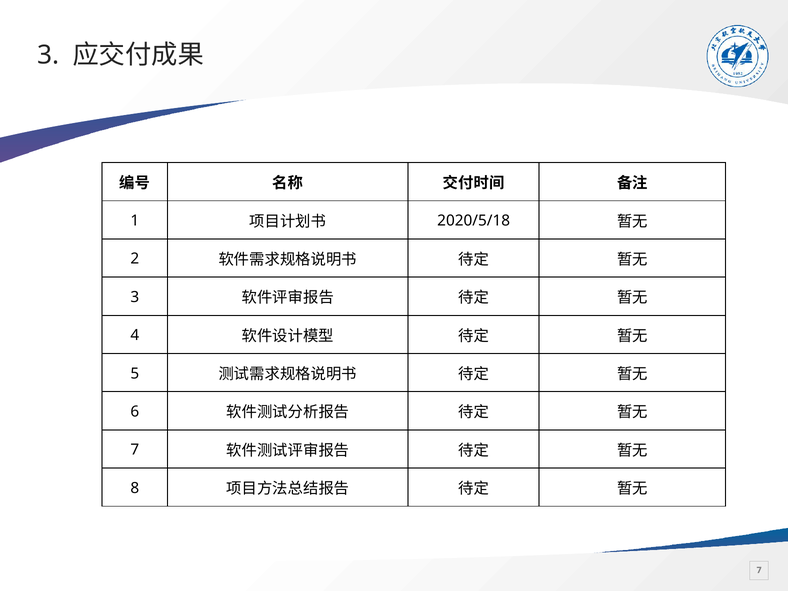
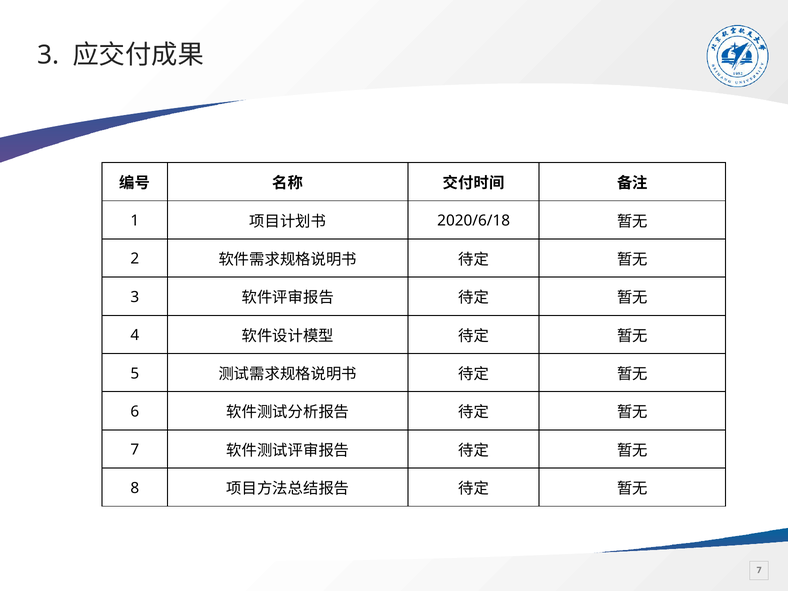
2020/5/18: 2020/5/18 -> 2020/6/18 (474, 221)
